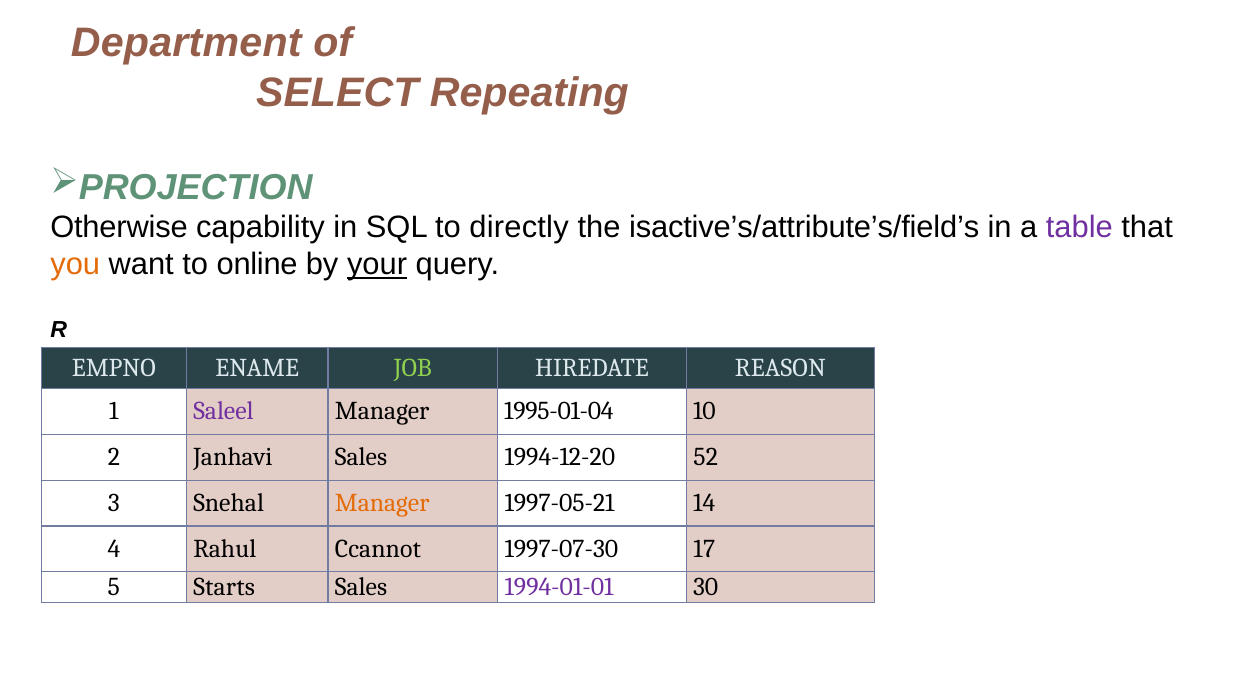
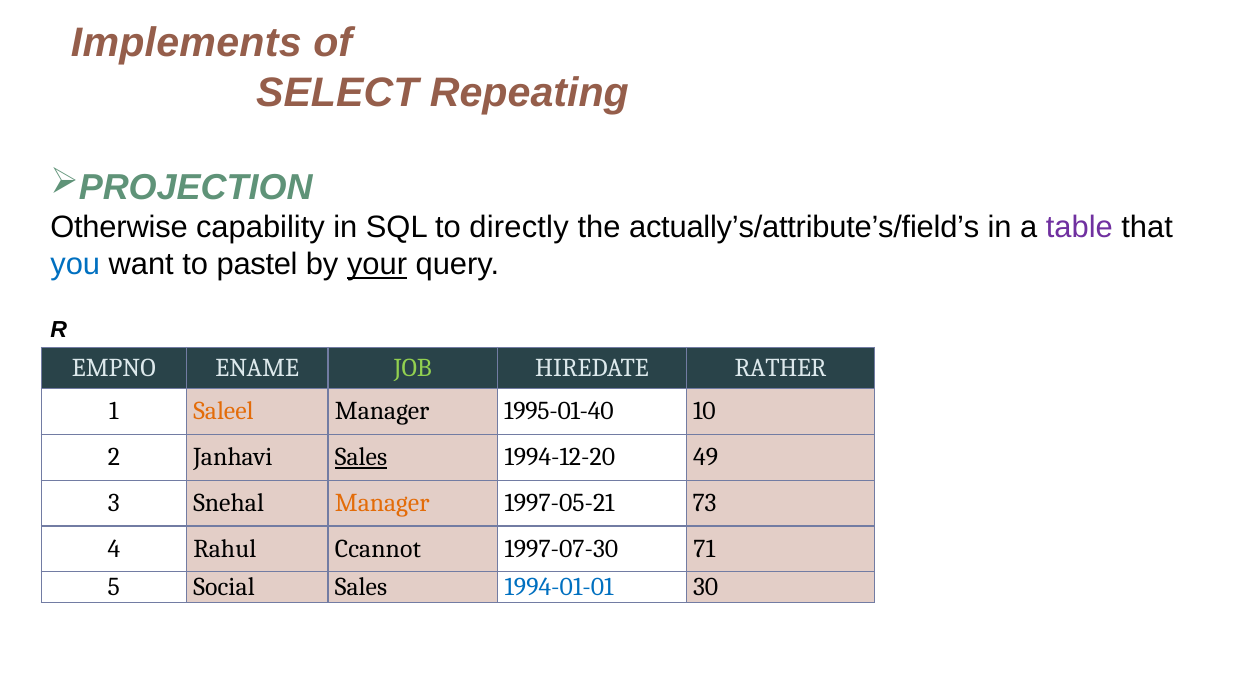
Department: Department -> Implements (186, 43)
isactive’s/attribute’s/field’s: isactive’s/attribute’s/field’s -> actually’s/attribute’s/field’s (804, 227)
you colour: orange -> blue (75, 265)
online: online -> pastel (257, 265)
REASON: REASON -> RATHER (781, 368)
Saleel colour: purple -> orange (223, 411)
1995-01-04: 1995-01-04 -> 1995-01-40 (559, 411)
Sales underline: none -> present (361, 457)
52: 52 -> 49 (706, 457)
14: 14 -> 73 (705, 503)
17: 17 -> 71 (704, 548)
Starts: Starts -> Social (224, 587)
1994-01-01 colour: purple -> blue (559, 587)
